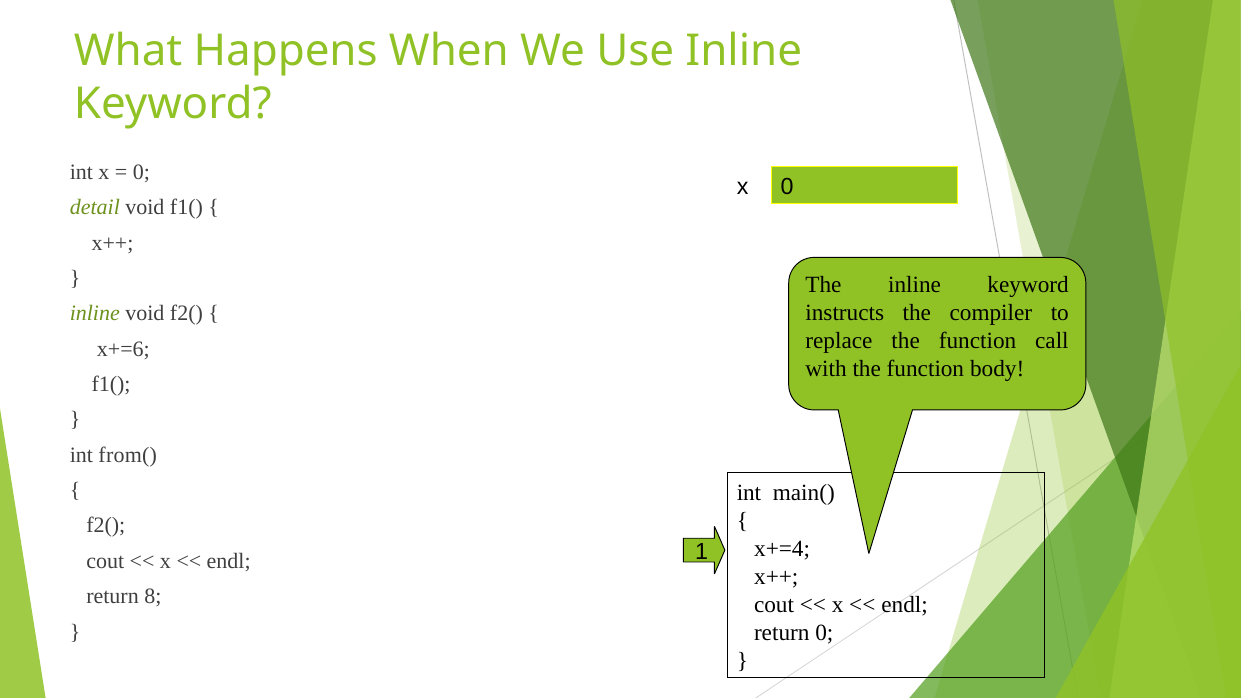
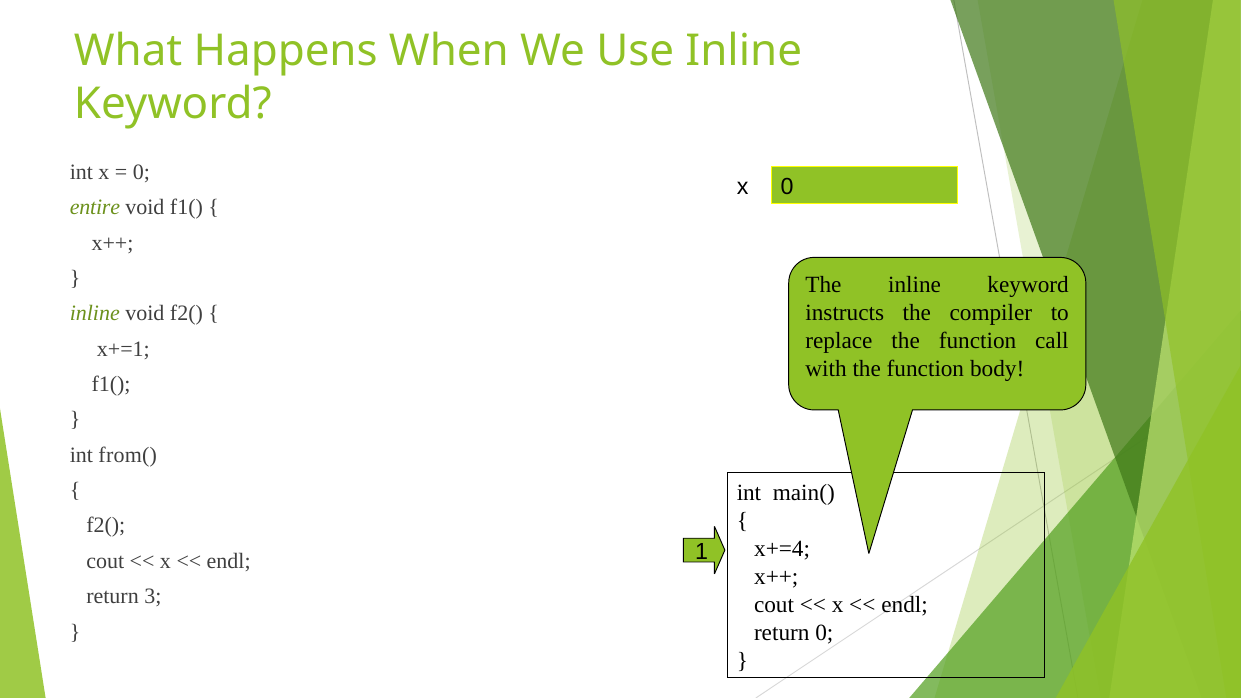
detail: detail -> entire (95, 208)
x+=6: x+=6 -> x+=1 (123, 349)
8: 8 -> 3 (153, 596)
